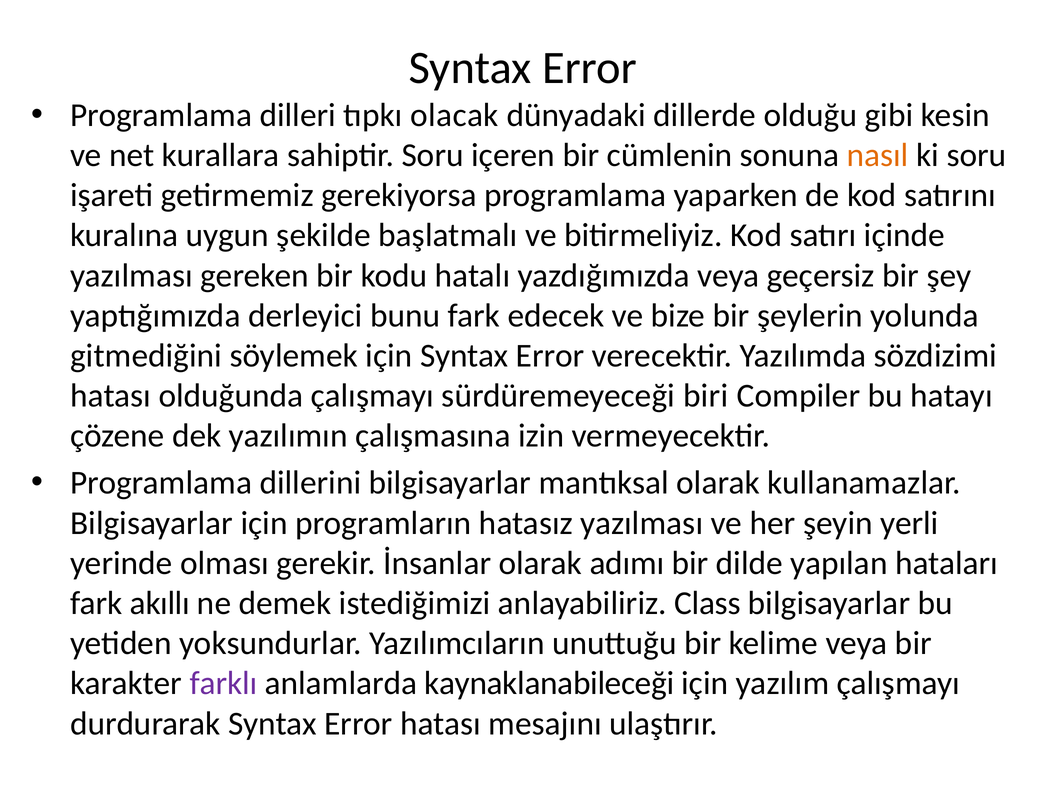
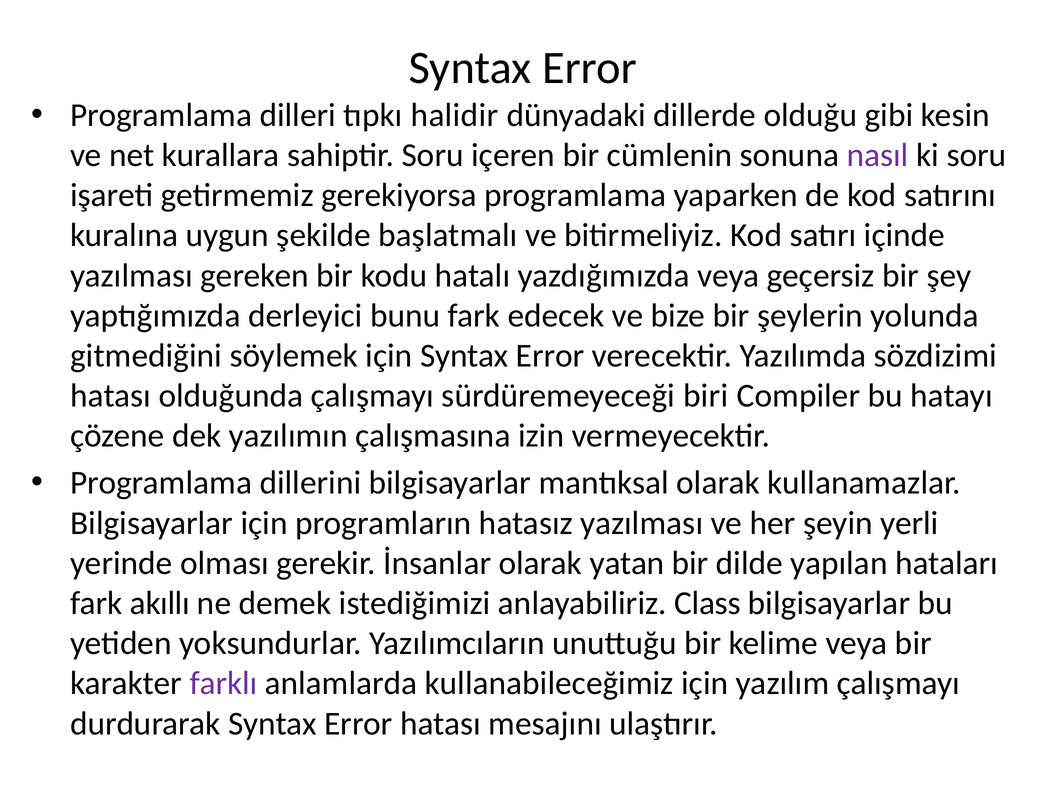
olacak: olacak -> halidir (455, 115)
nasıl colour: orange -> purple (878, 155)
adımı: adımı -> yatan (627, 563)
kaynaklanabileceği: kaynaklanabileceği -> kullanabileceğimiz (549, 683)
